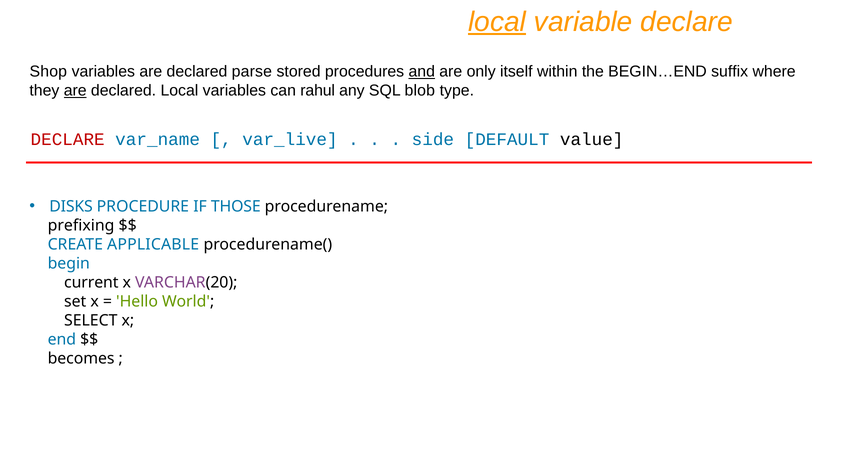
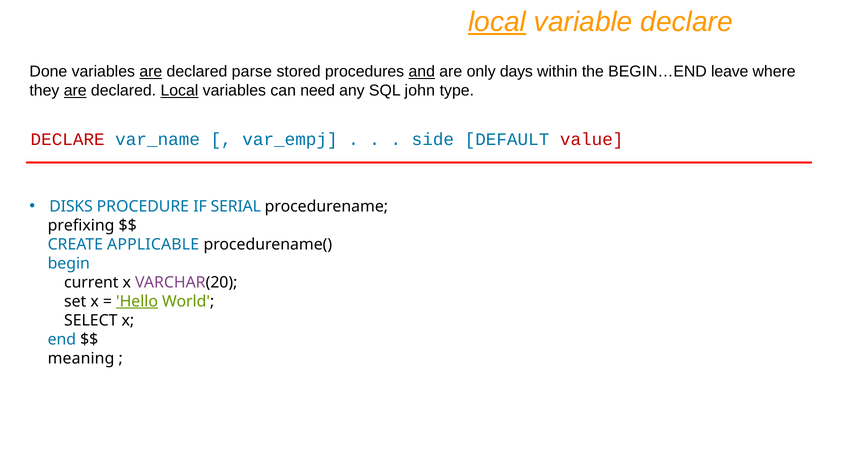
Shop: Shop -> Done (48, 72)
are underline: none -> present (151, 72)
itself: itself -> days (516, 72)
suffix: suffix -> leave (730, 72)
Local underline: none -> present (179, 91)
rahul: rahul -> need (318, 91)
blob: blob -> john (420, 91)
var_live: var_live -> var_empj (290, 140)
value colour: black -> red (592, 140)
THOSE: THOSE -> SERIAL (236, 206)
Hello underline: none -> present (137, 302)
becomes: becomes -> meaning (81, 359)
